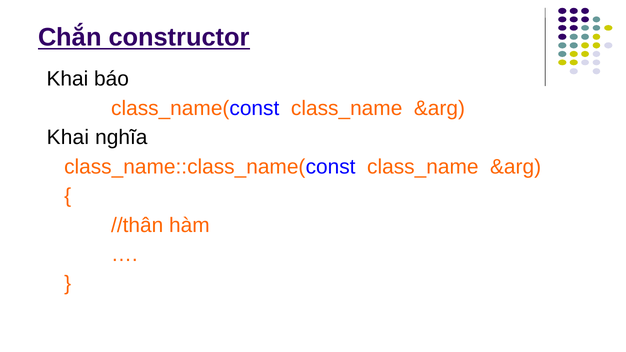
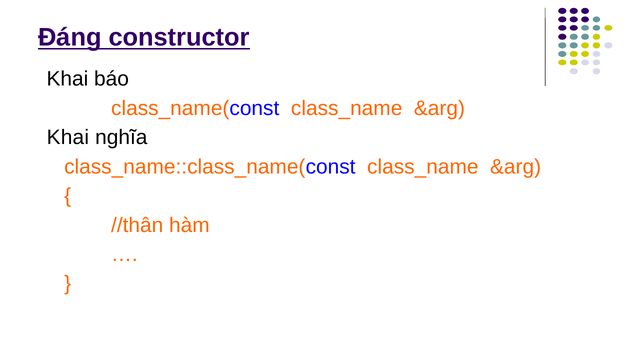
Chắn: Chắn -> Đáng (70, 38)
